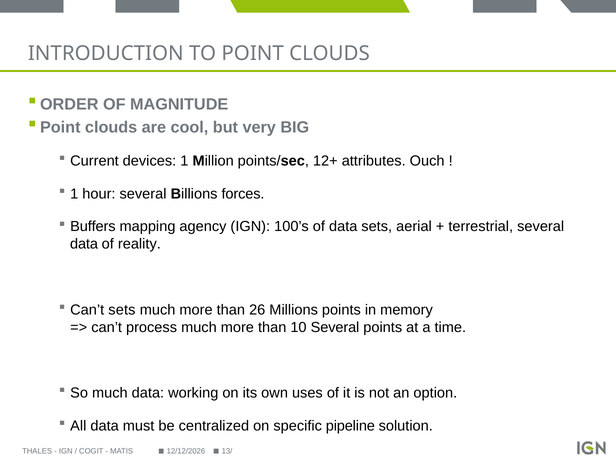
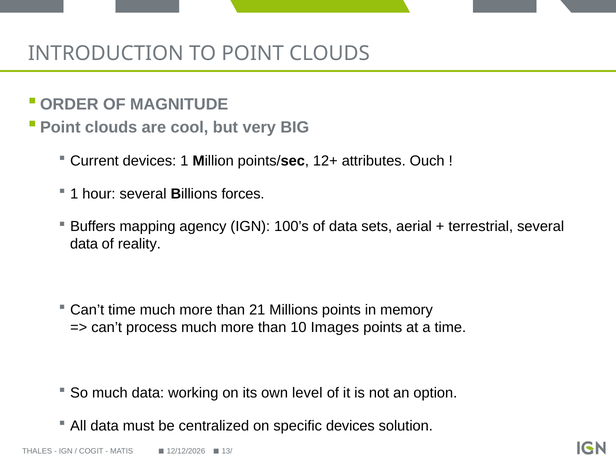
Can’t sets: sets -> time (122, 310)
26: 26 -> 21 (257, 310)
10 Several: Several -> Images (335, 327)
uses: uses -> level (307, 393)
specific pipeline: pipeline -> devices (350, 426)
